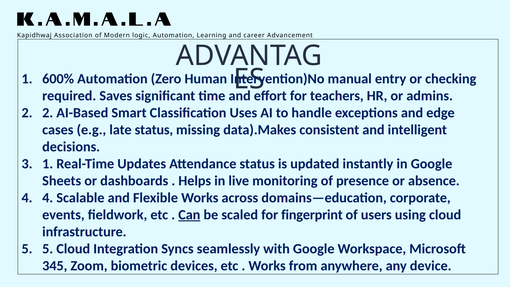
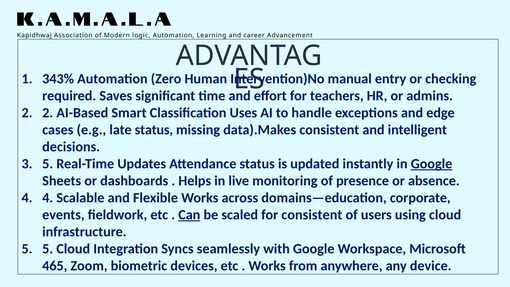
600%: 600% -> 343% (58, 79)
3 1: 1 -> 5 (48, 164)
Google underline: none -> present (432, 164)
for fingerprint: fingerprint -> consistent (312, 215)
345: 345 -> 465 (55, 266)
